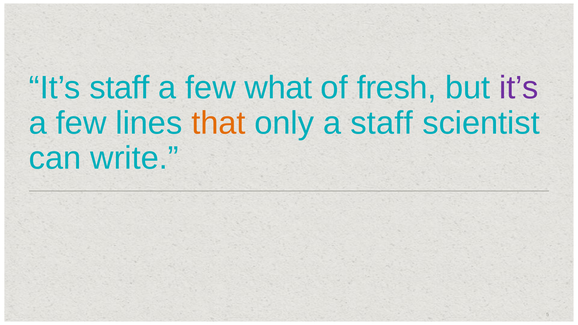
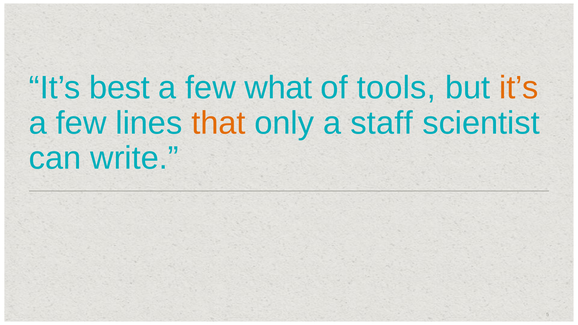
It’s staff: staff -> best (120, 88)
fresh: fresh -> tools (396, 88)
it’s colour: purple -> orange (519, 88)
